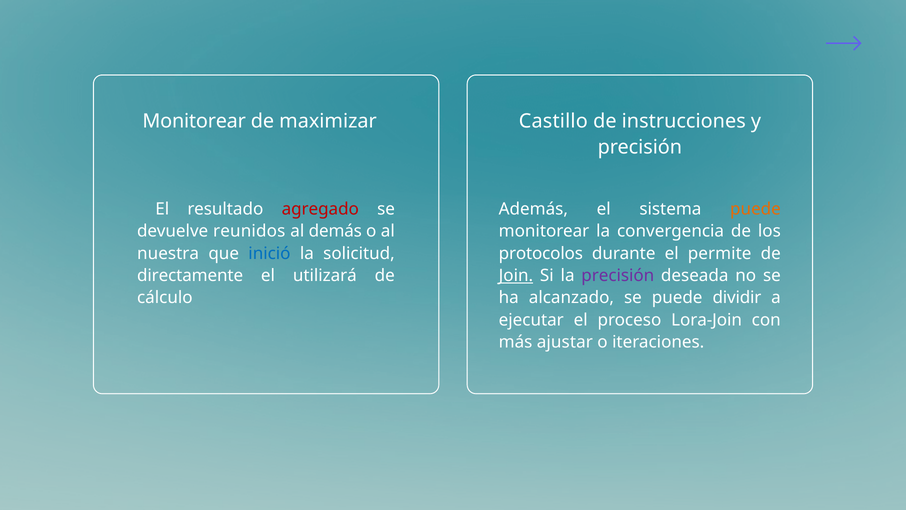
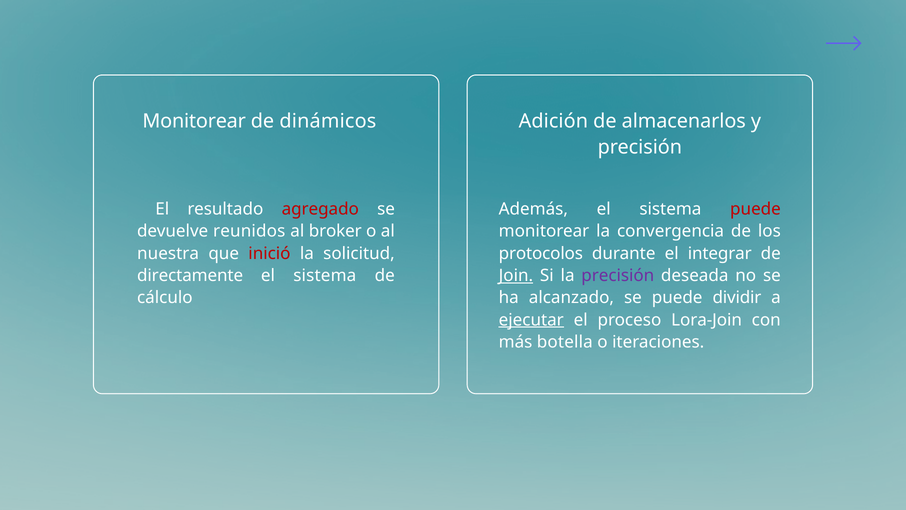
maximizar: maximizar -> dinámicos (328, 121)
Castillo: Castillo -> Adición (553, 121)
instrucciones: instrucciones -> almacenarlos (684, 121)
puede colour: orange -> red (755, 209)
demás: demás -> broker (335, 231)
inició colour: blue -> red (269, 253)
permite: permite -> integrar (720, 253)
utilizará: utilizará -> sistema (325, 275)
ejecutar underline: none -> present (531, 320)
ajustar: ajustar -> botella (565, 342)
